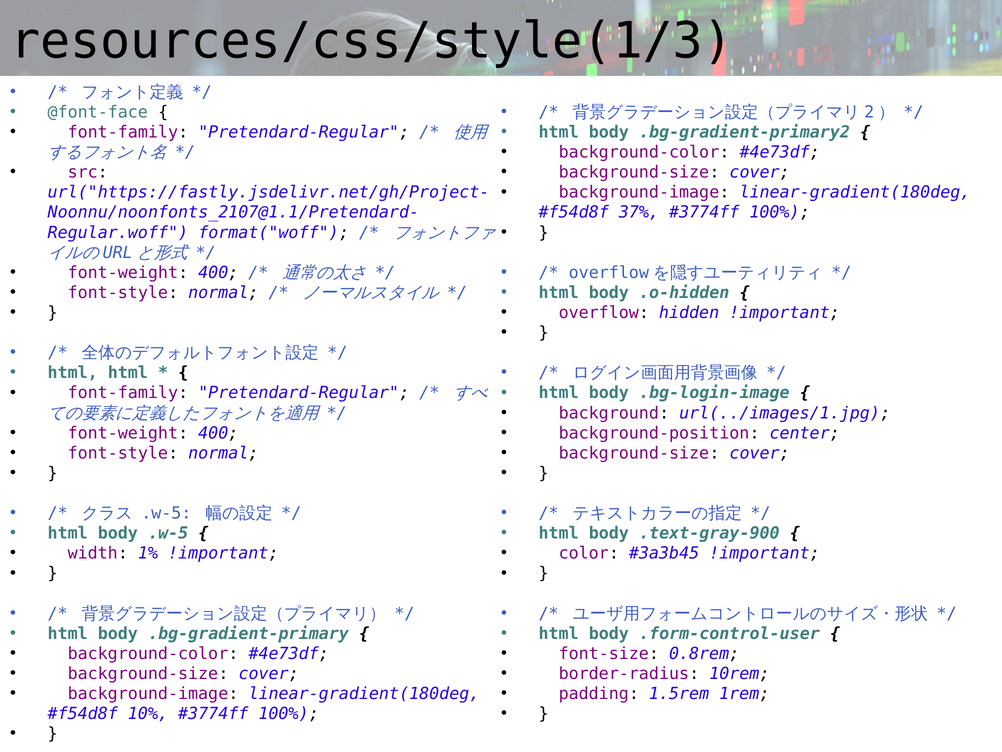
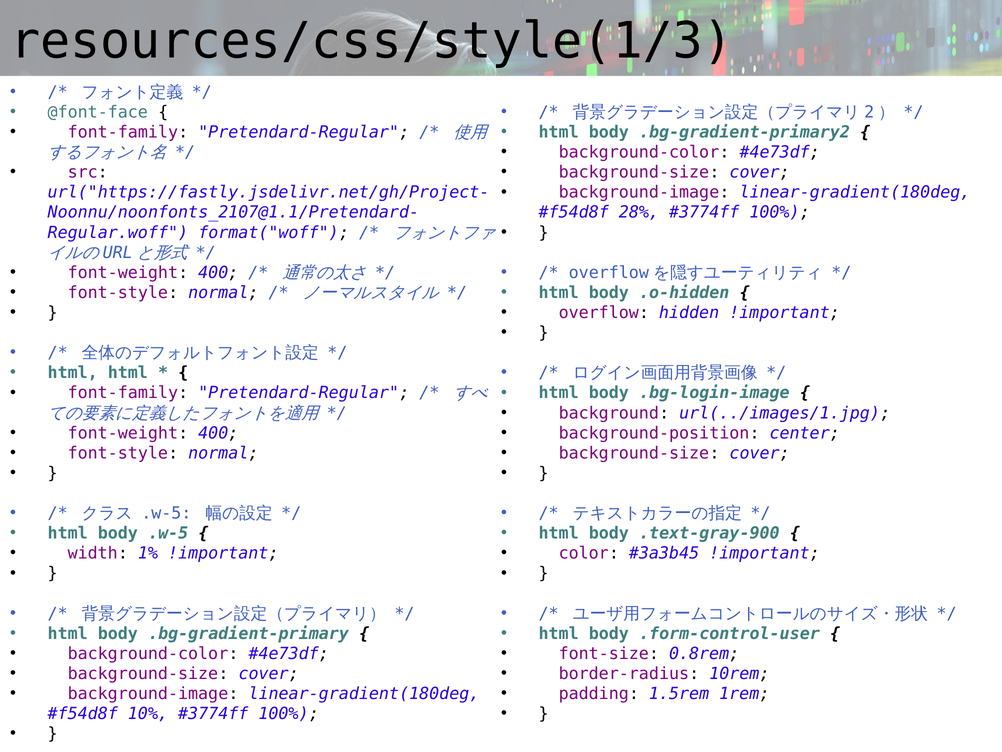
37%: 37% -> 28% (639, 212)
